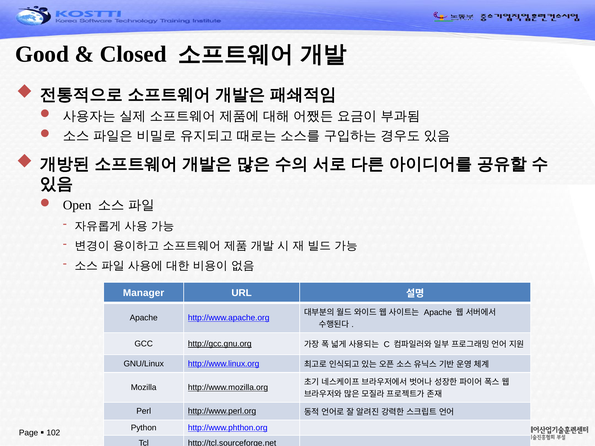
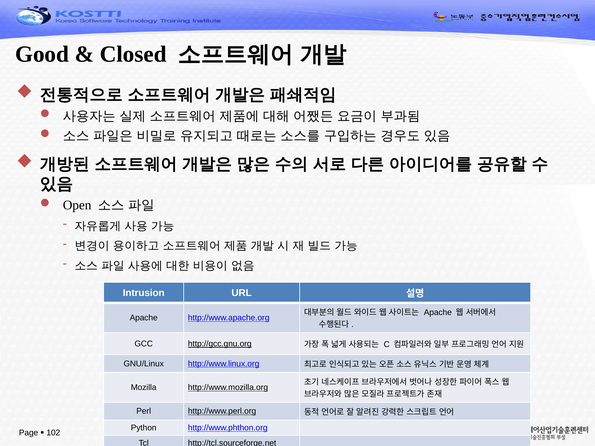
Manager: Manager -> Intrusion (144, 293)
